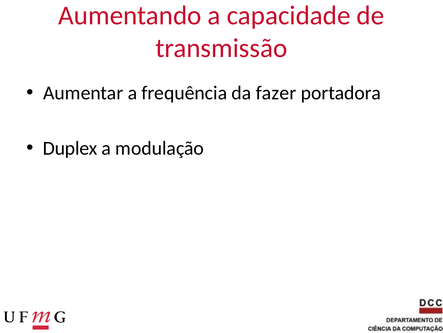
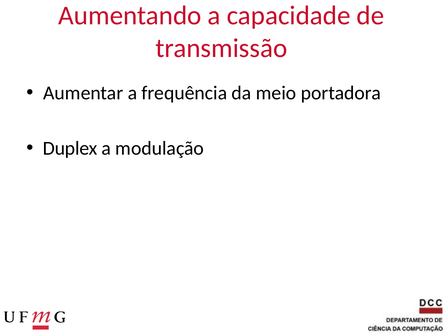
fazer: fazer -> meio (276, 93)
